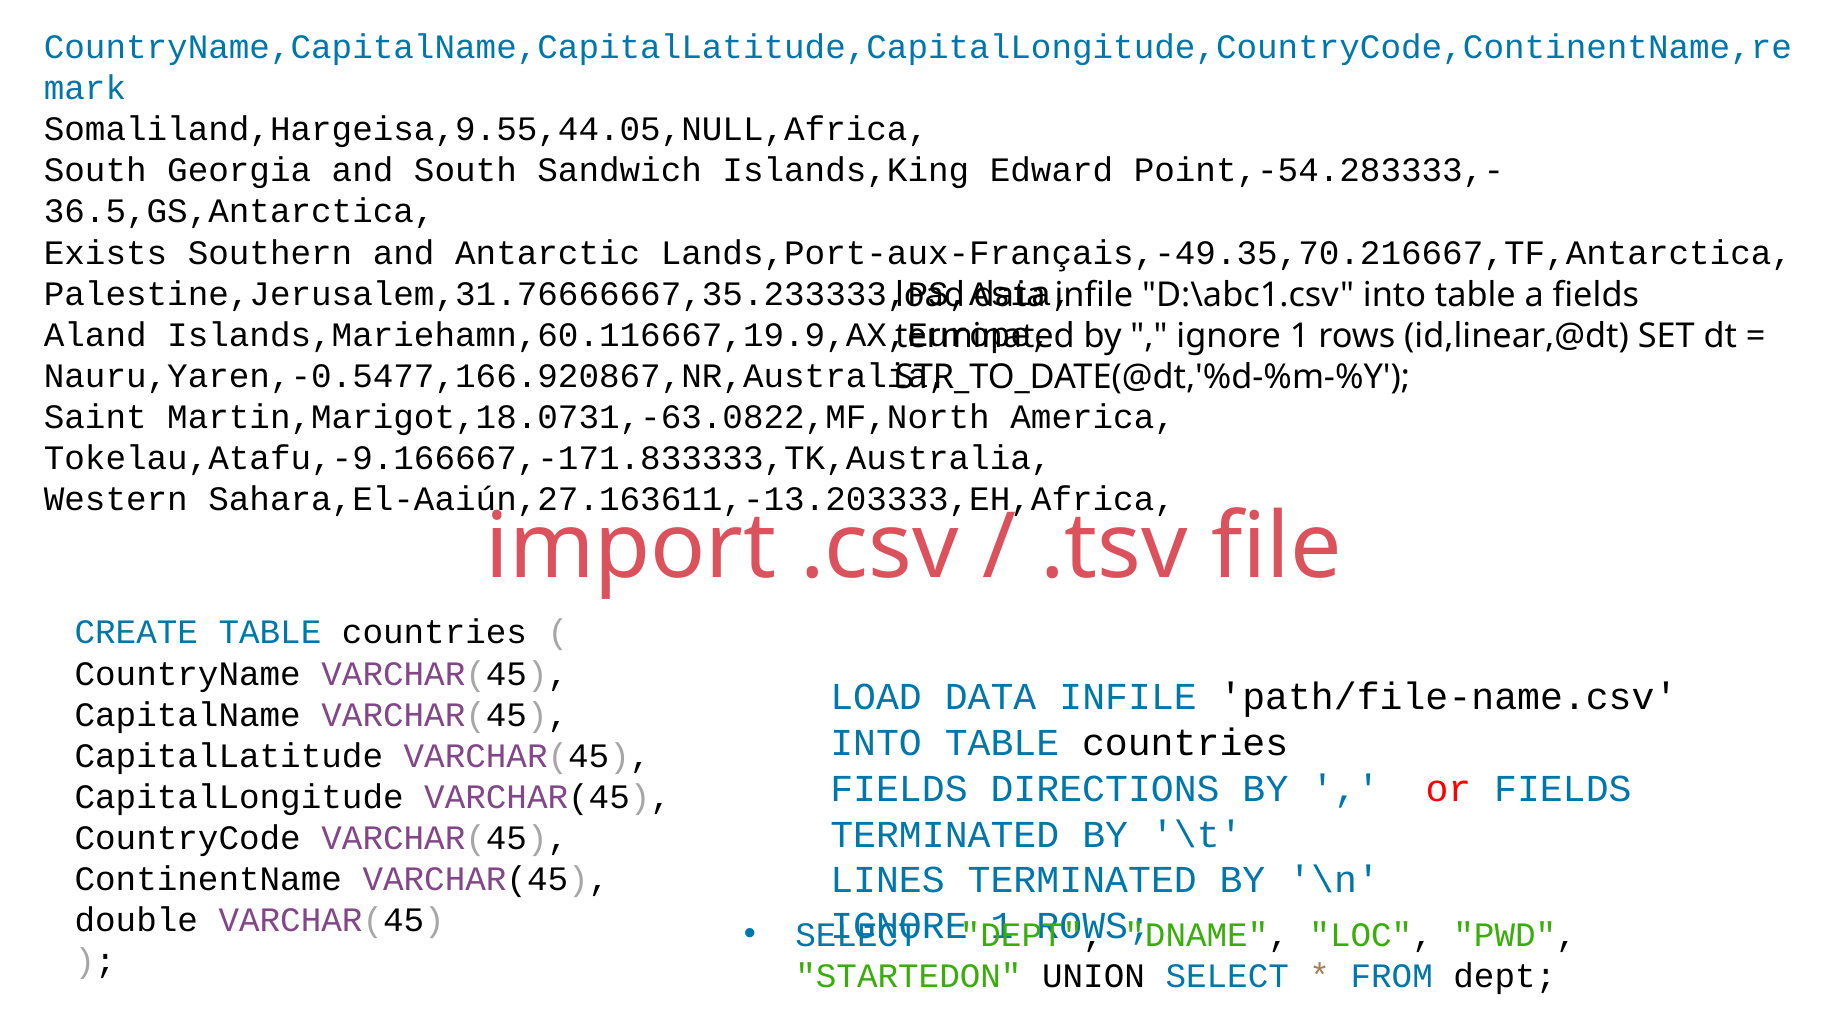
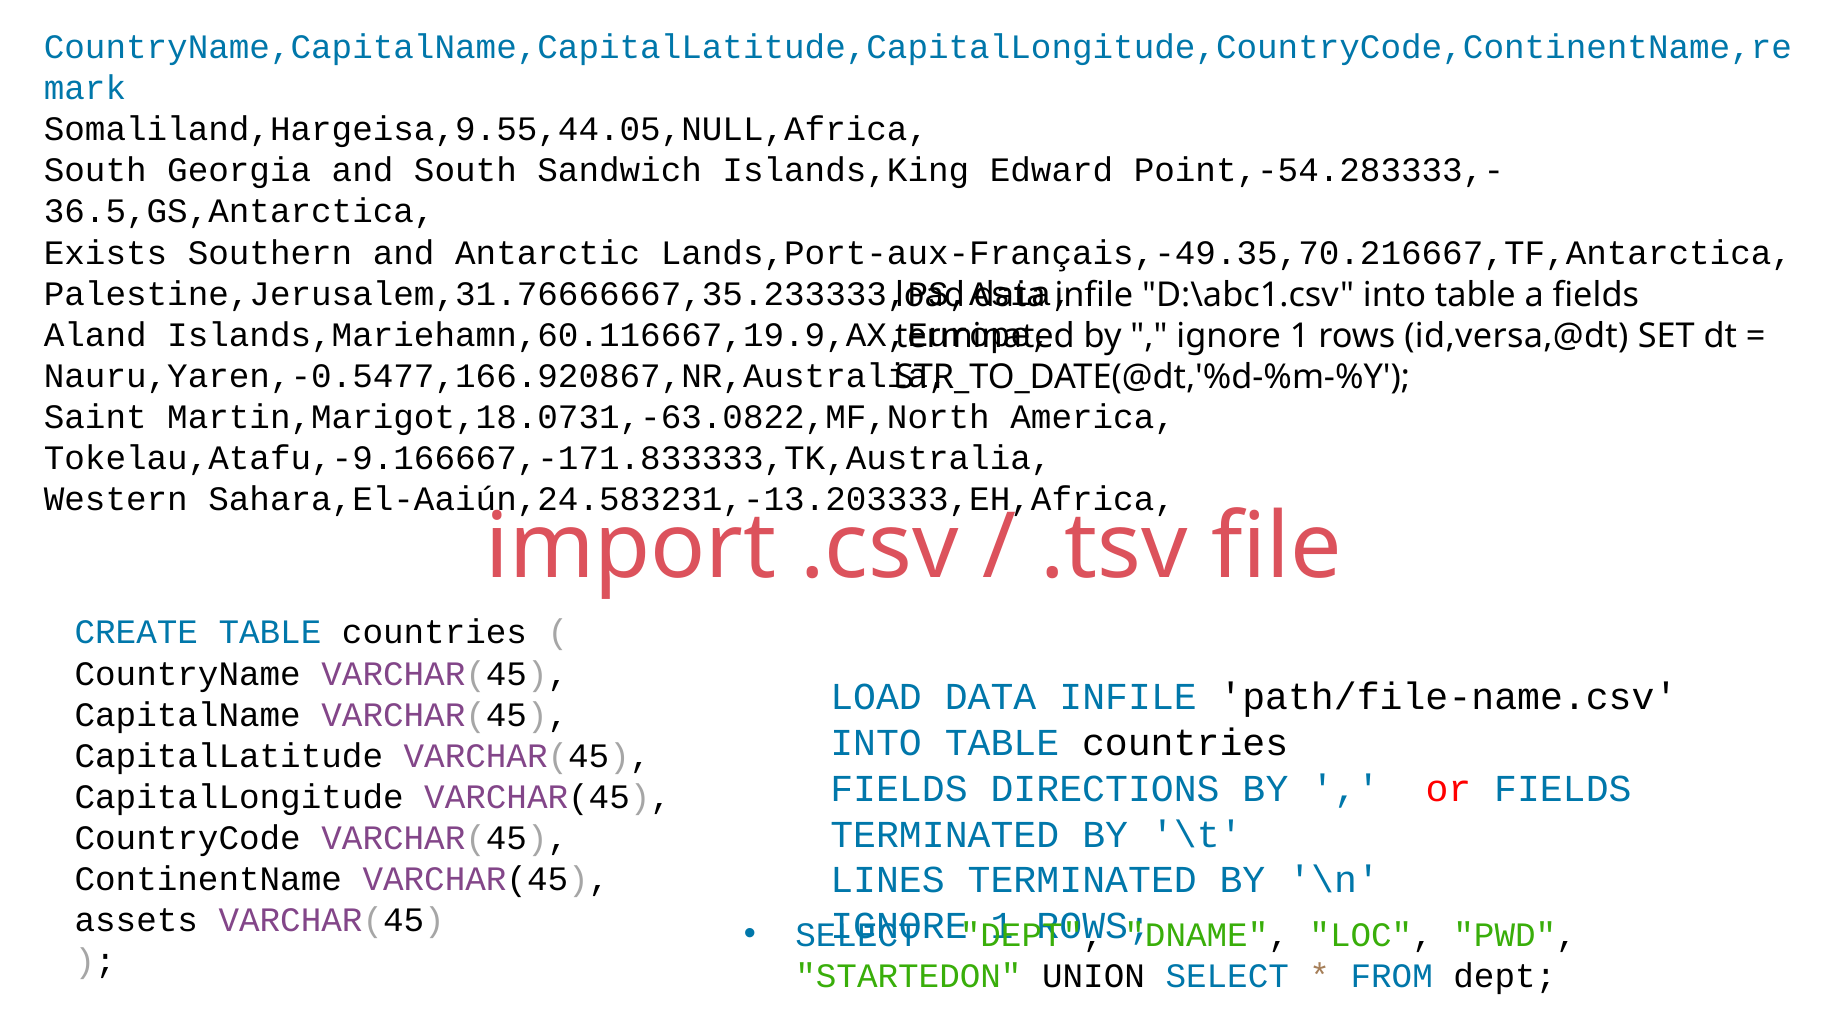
id,linear,@dt: id,linear,@dt -> id,versa,@dt (1516, 337)
Sahara,El-Aaiún,27.163611,-13.203333,EH,Africa: Sahara,El-Aaiún,27.163611,-13.203333,EH,Africa -> Sahara,El-Aaiún,24.583231,-13.203333,EH,Africa (692, 500)
double: double -> assets (136, 921)
